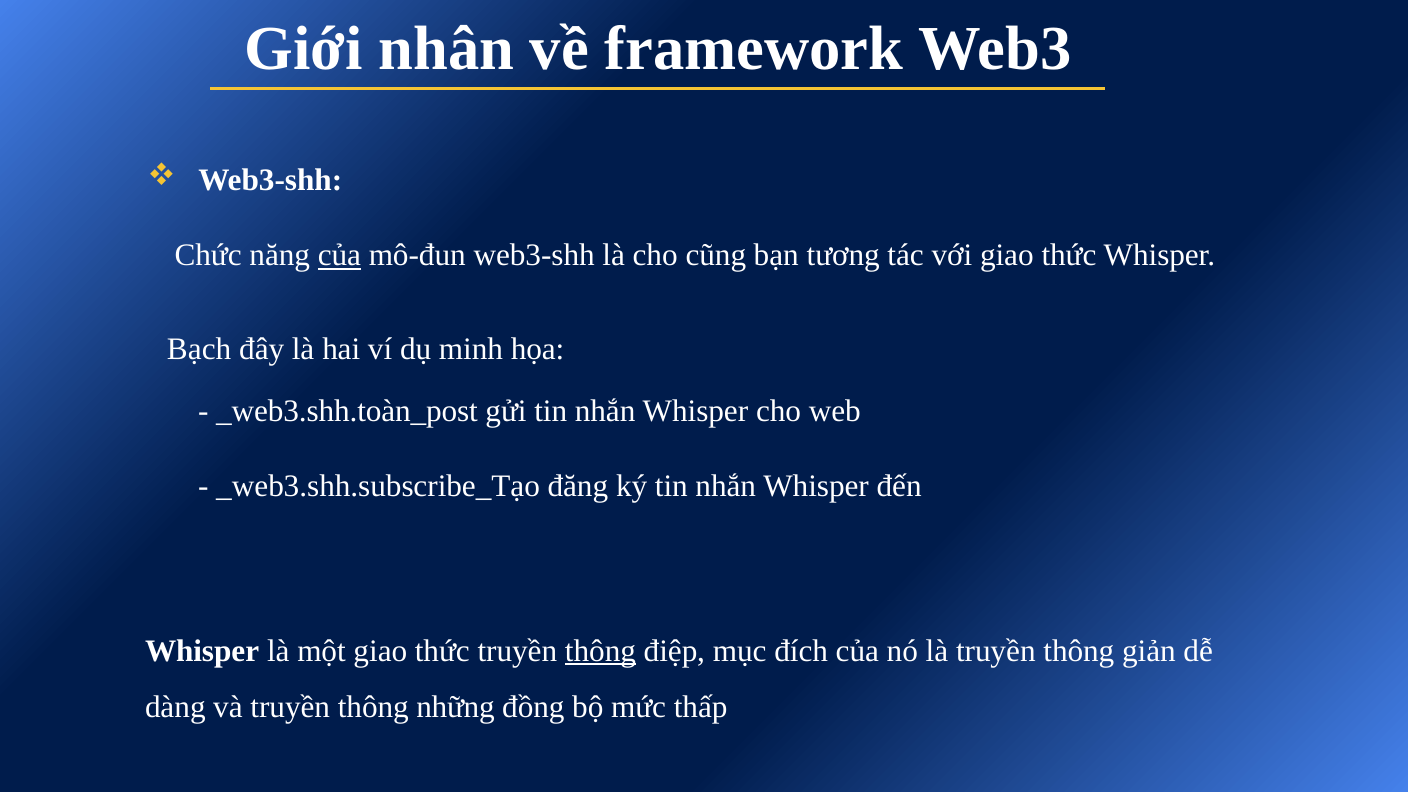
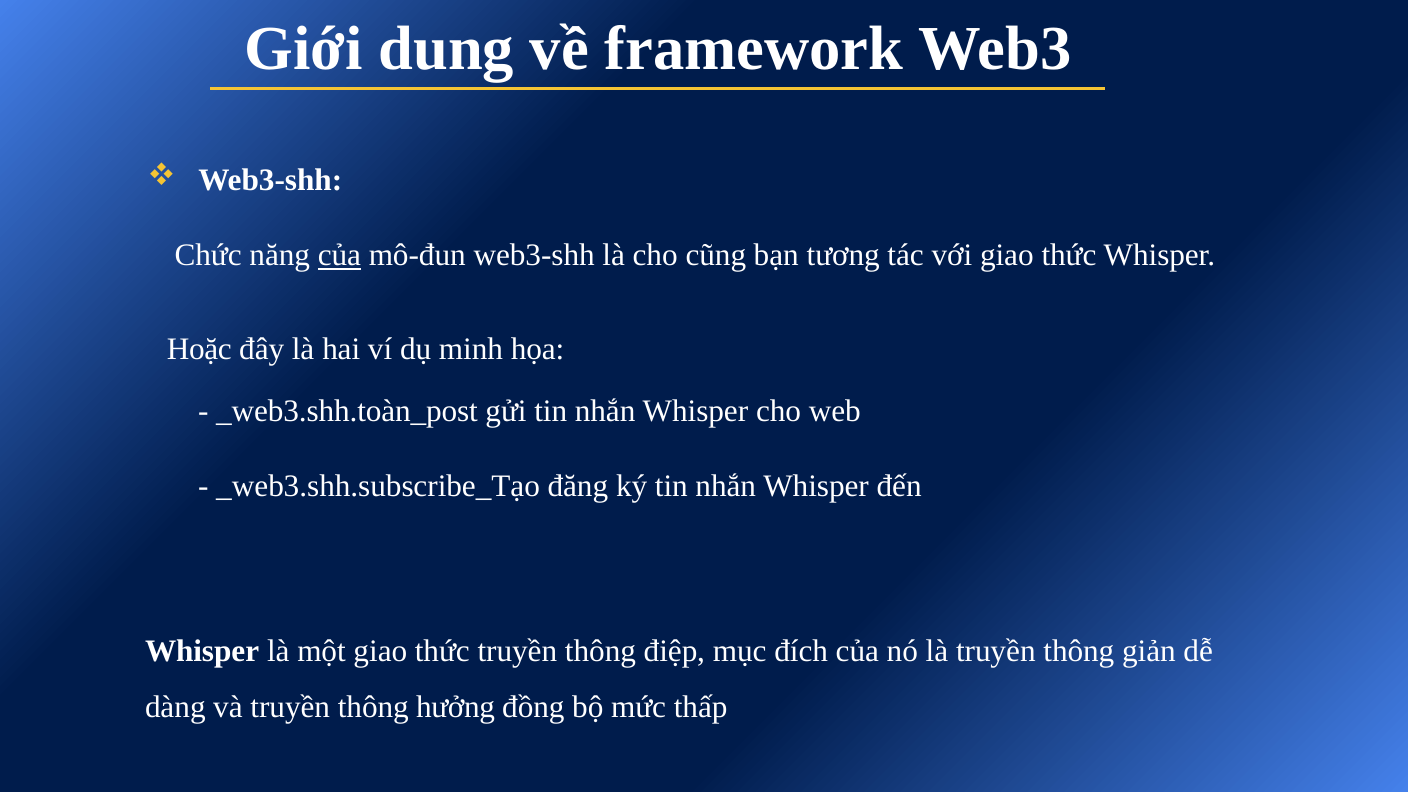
nhân: nhân -> dung (446, 48)
Bạch: Bạch -> Hoặc (199, 349)
thông underline: present -> none (601, 651)
những: những -> hưởng (456, 707)
